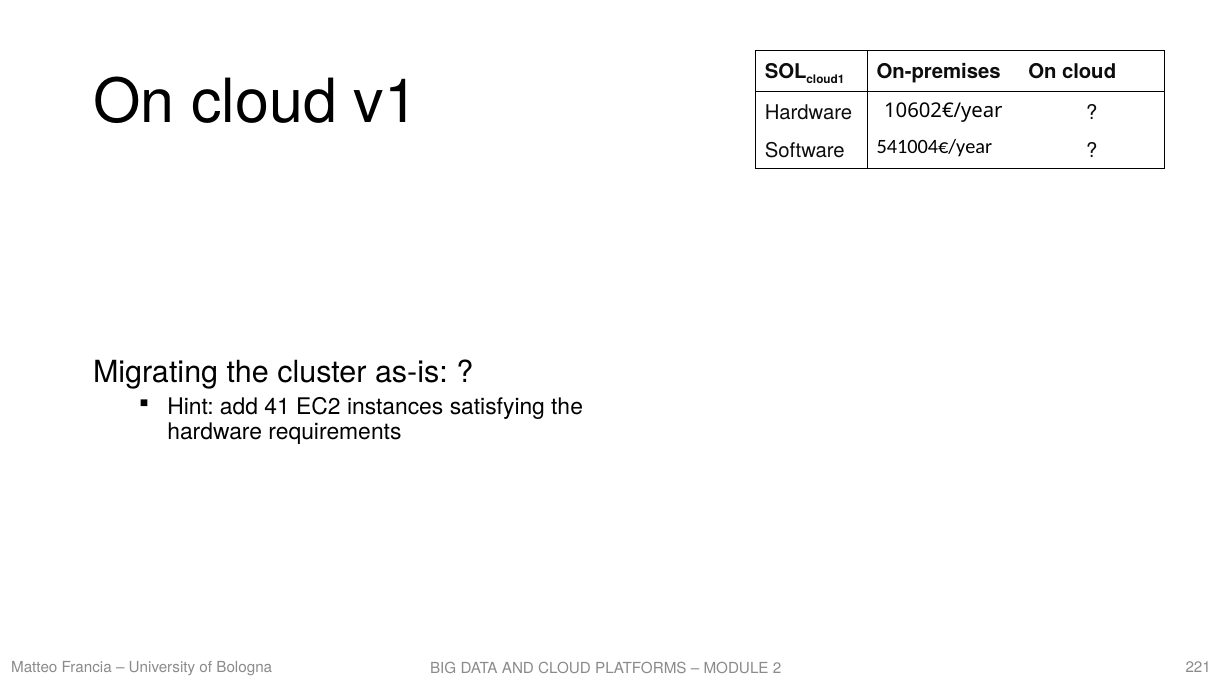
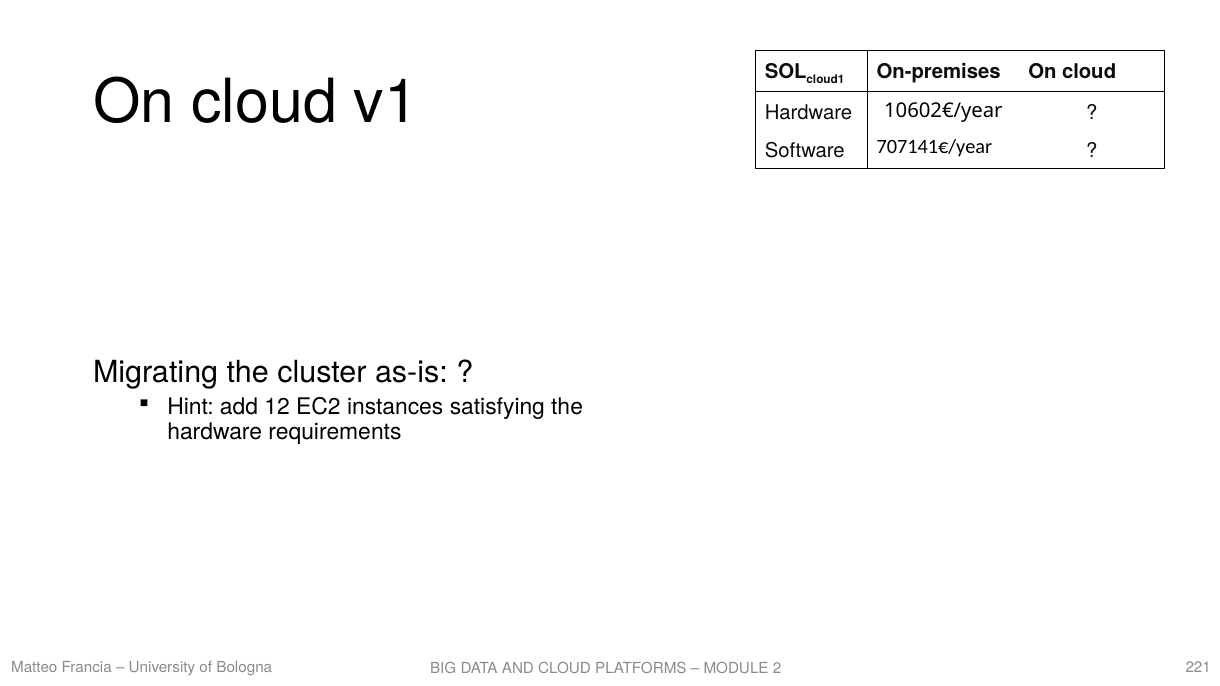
541004€/year: 541004€/year -> 707141€/year (934, 147)
41: 41 -> 12 (277, 408)
